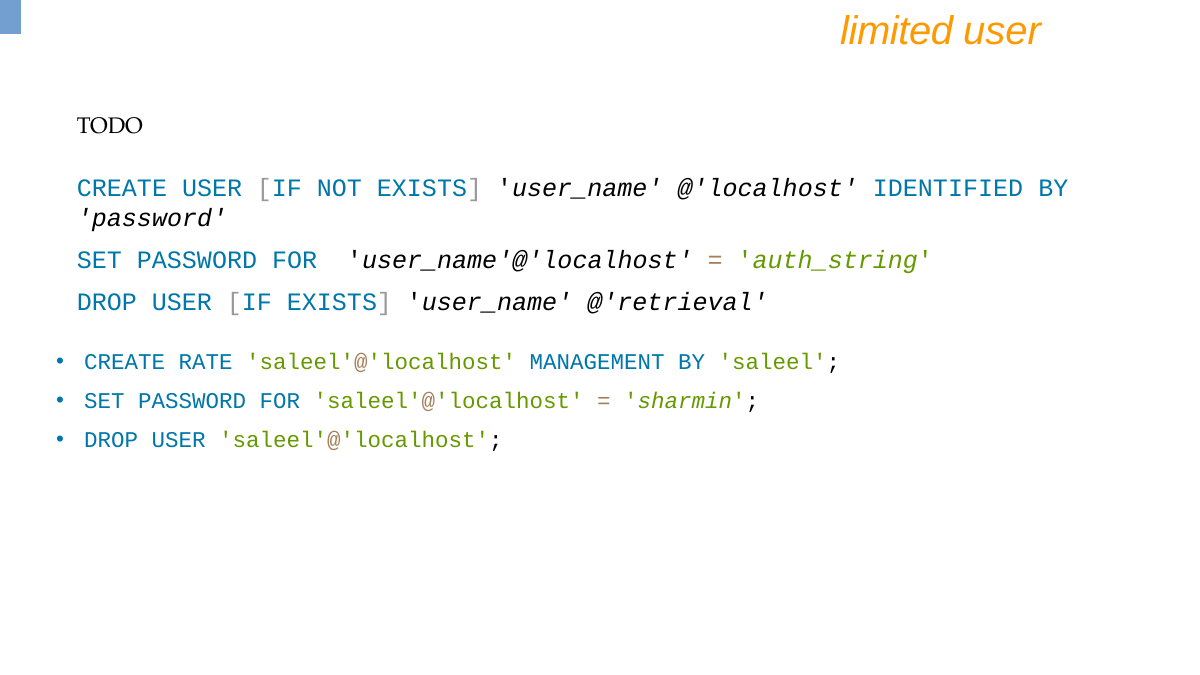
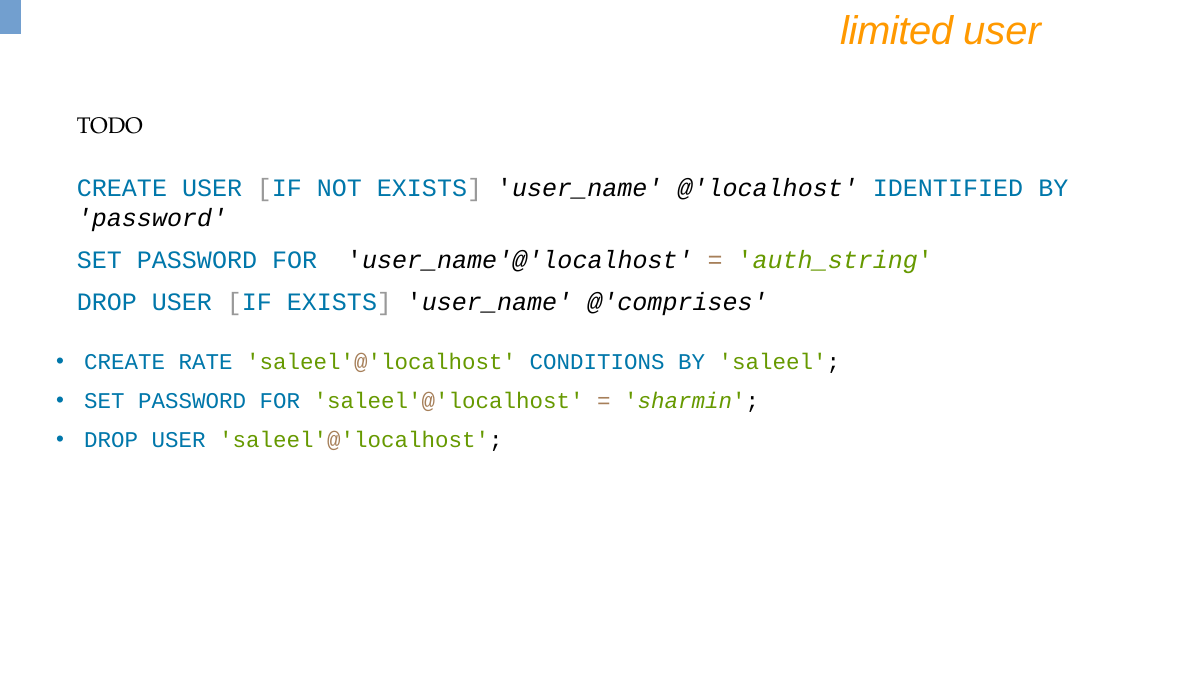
@'retrieval: @'retrieval -> @'comprises (678, 303)
MANAGEMENT: MANAGEMENT -> CONDITIONS (597, 362)
